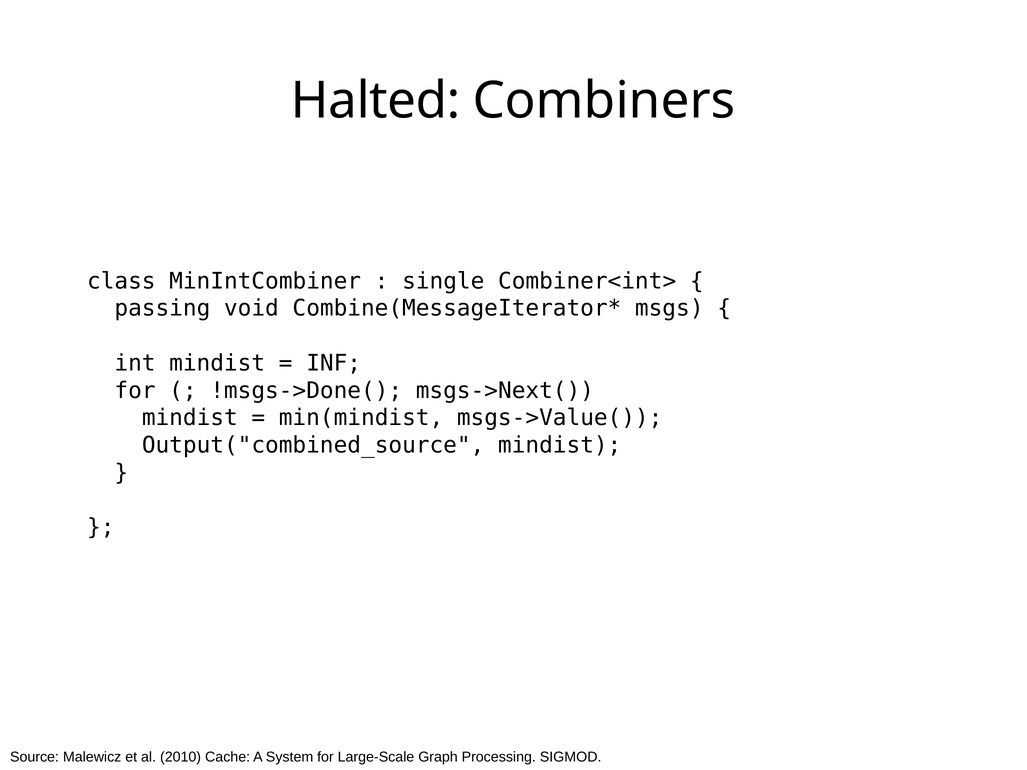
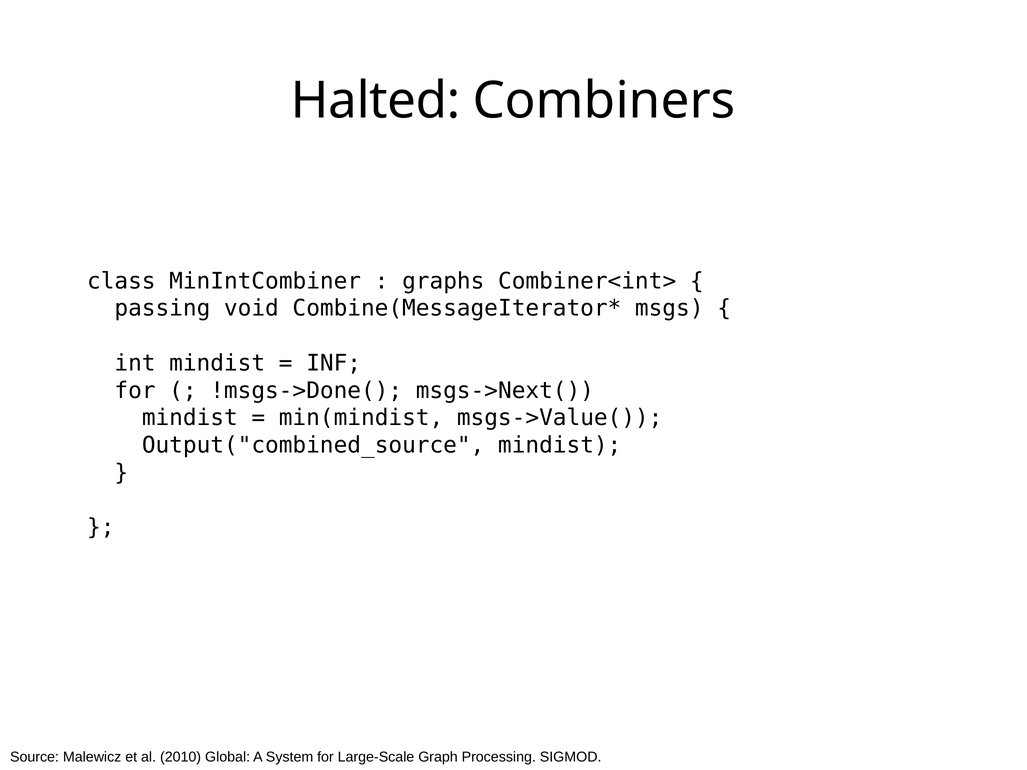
single: single -> graphs (443, 281)
Cache: Cache -> Global (228, 757)
